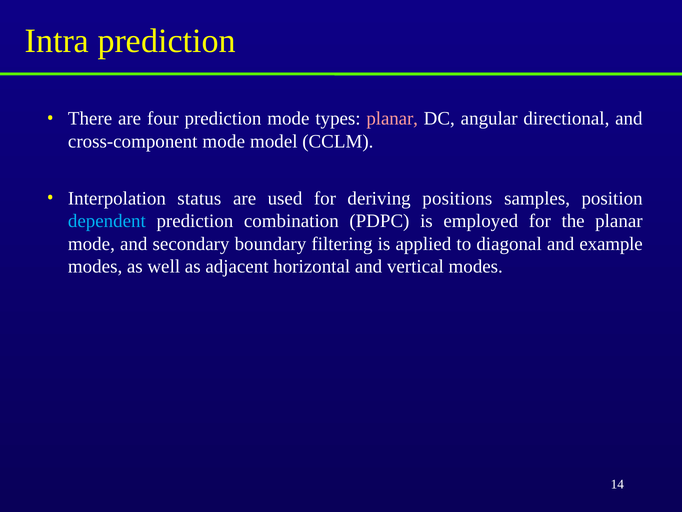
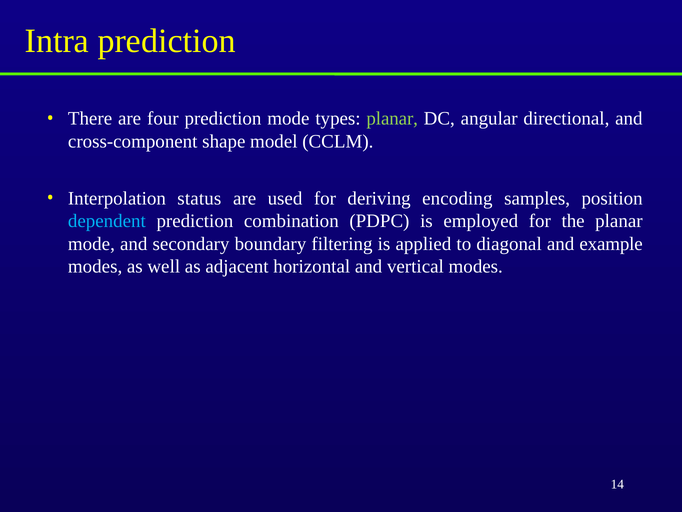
planar colour: pink -> light green (392, 118)
cross-component mode: mode -> shape (224, 141)
positions: positions -> encoding (457, 198)
